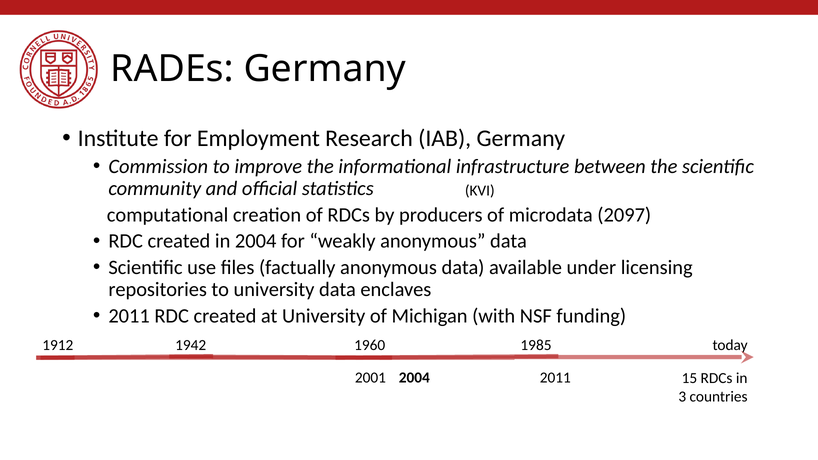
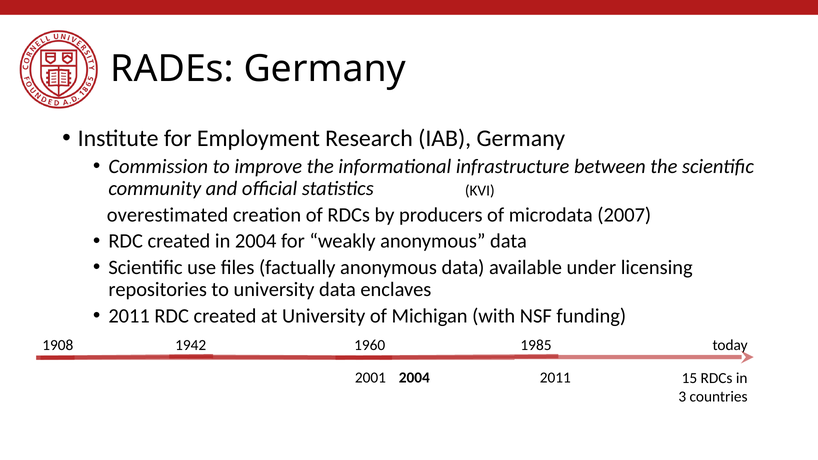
computational: computational -> overestimated (168, 215)
2097: 2097 -> 2007 (624, 215)
1912: 1912 -> 1908 (58, 345)
